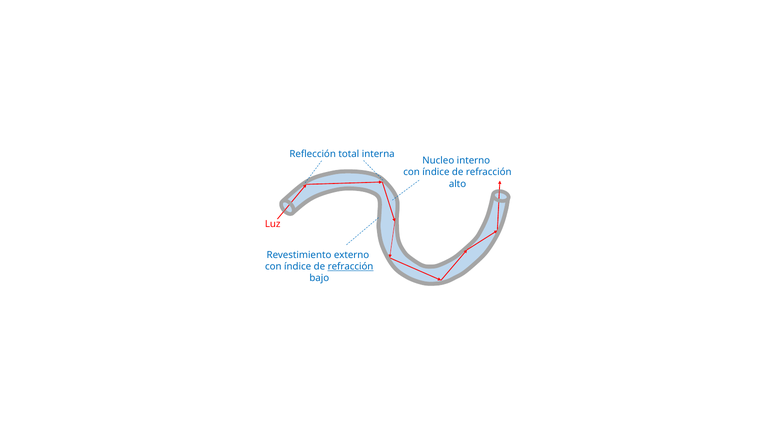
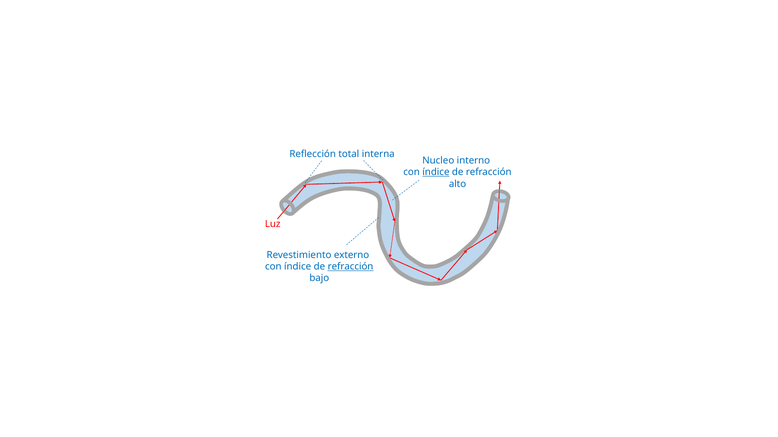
índice underline: none -> present (436, 173)
